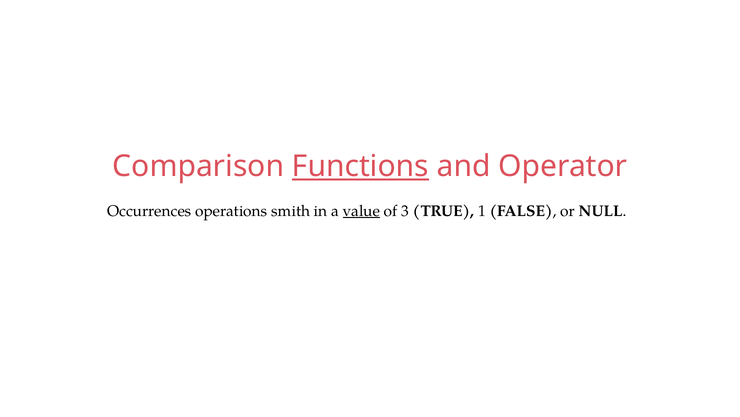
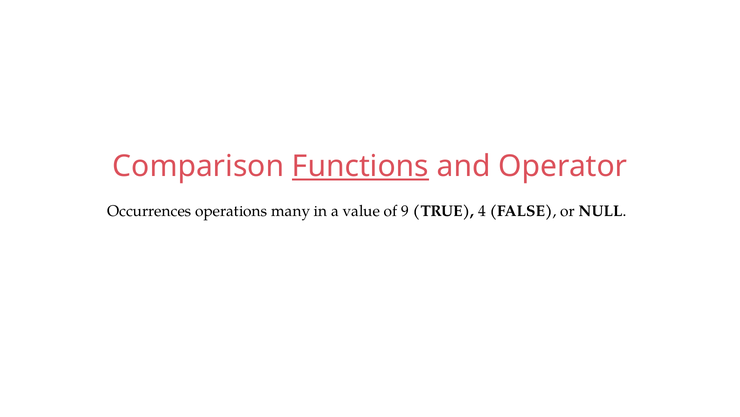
smith: smith -> many (291, 211)
value underline: present -> none (361, 211)
3: 3 -> 9 (405, 211)
1: 1 -> 4 (482, 211)
